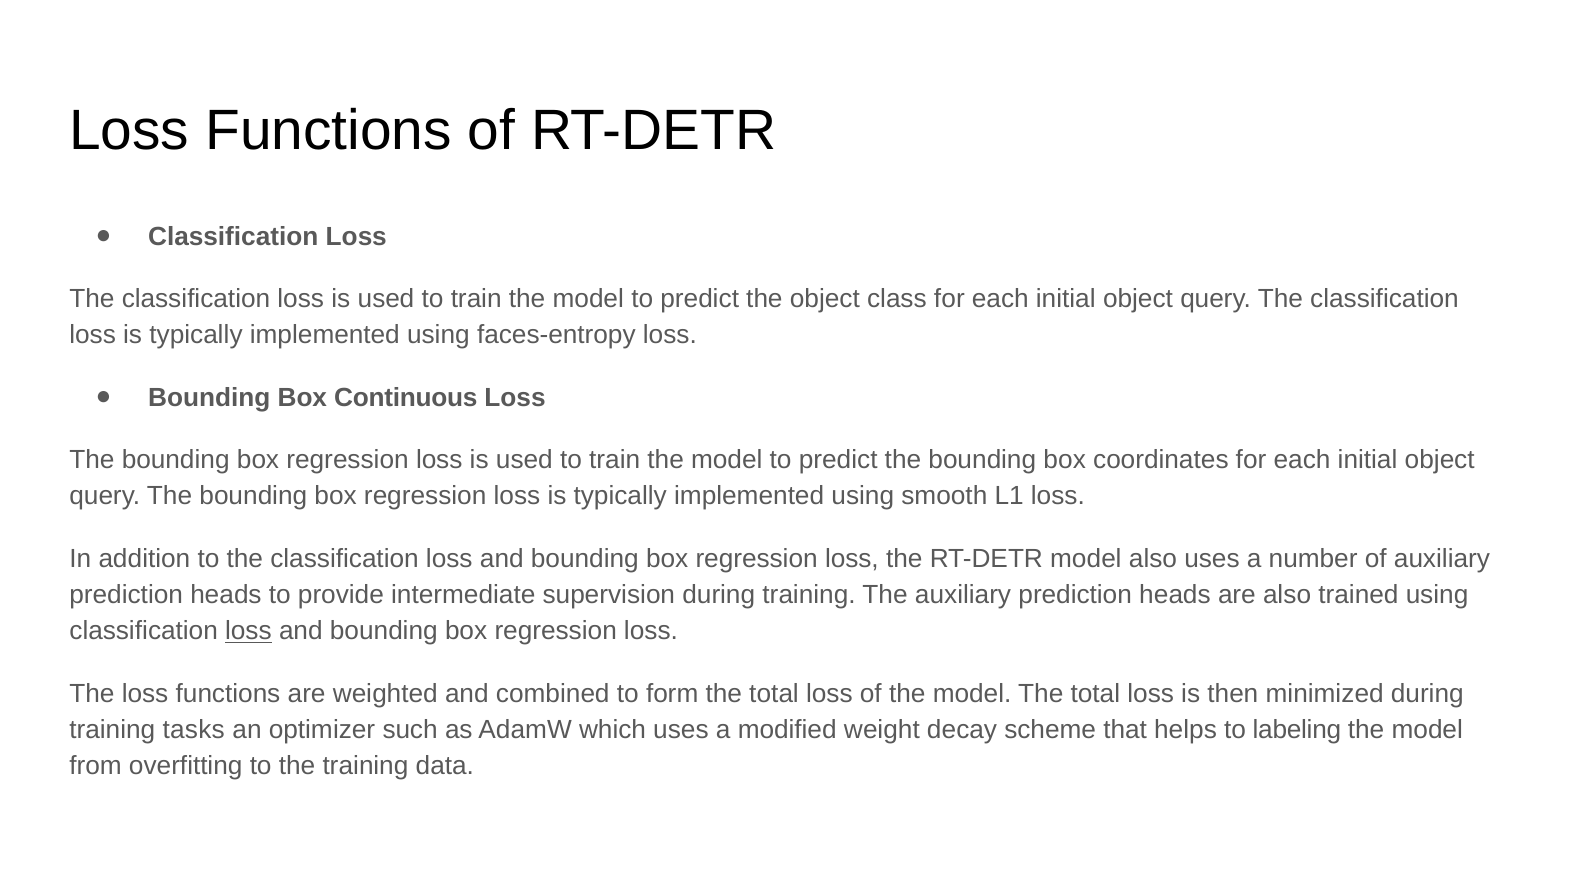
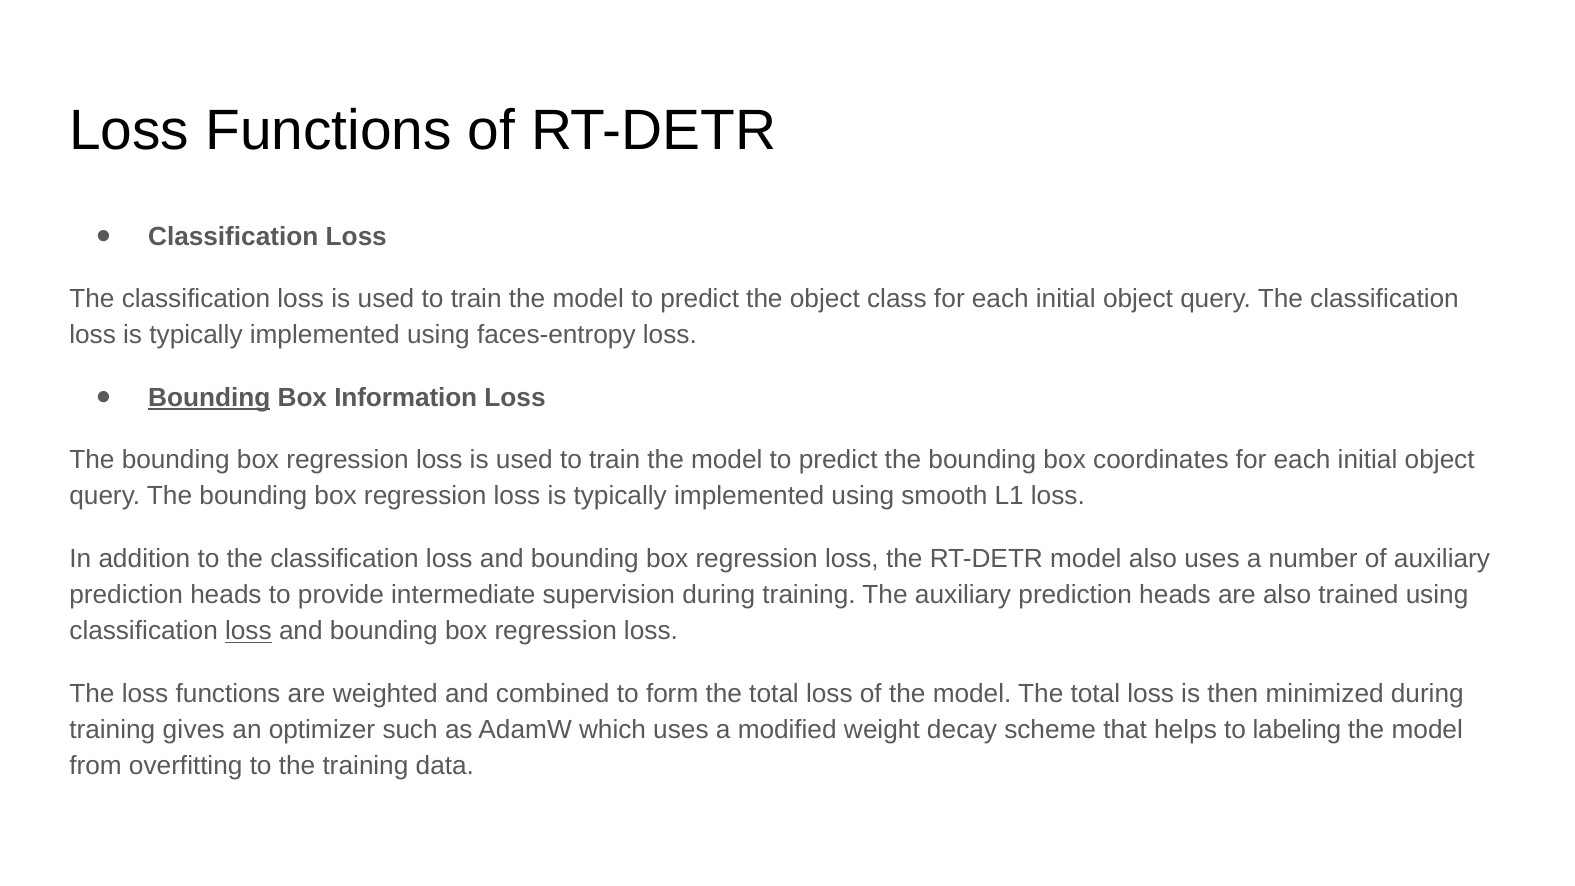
Bounding underline: none -> present (209, 398)
Continuous: Continuous -> Information (406, 398)
tasks: tasks -> gives (194, 730)
